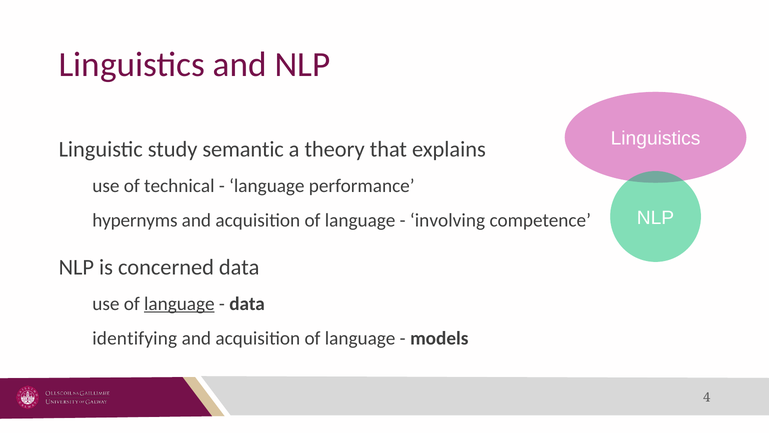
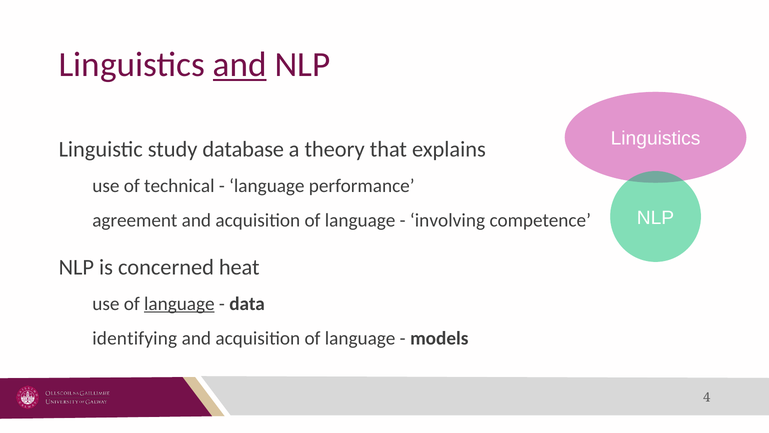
and underline: none -> present (240, 65)
semantic: semantic -> database (243, 149)
hypernyms: hypernyms -> agreement (135, 220)
concerned data: data -> heat (239, 267)
